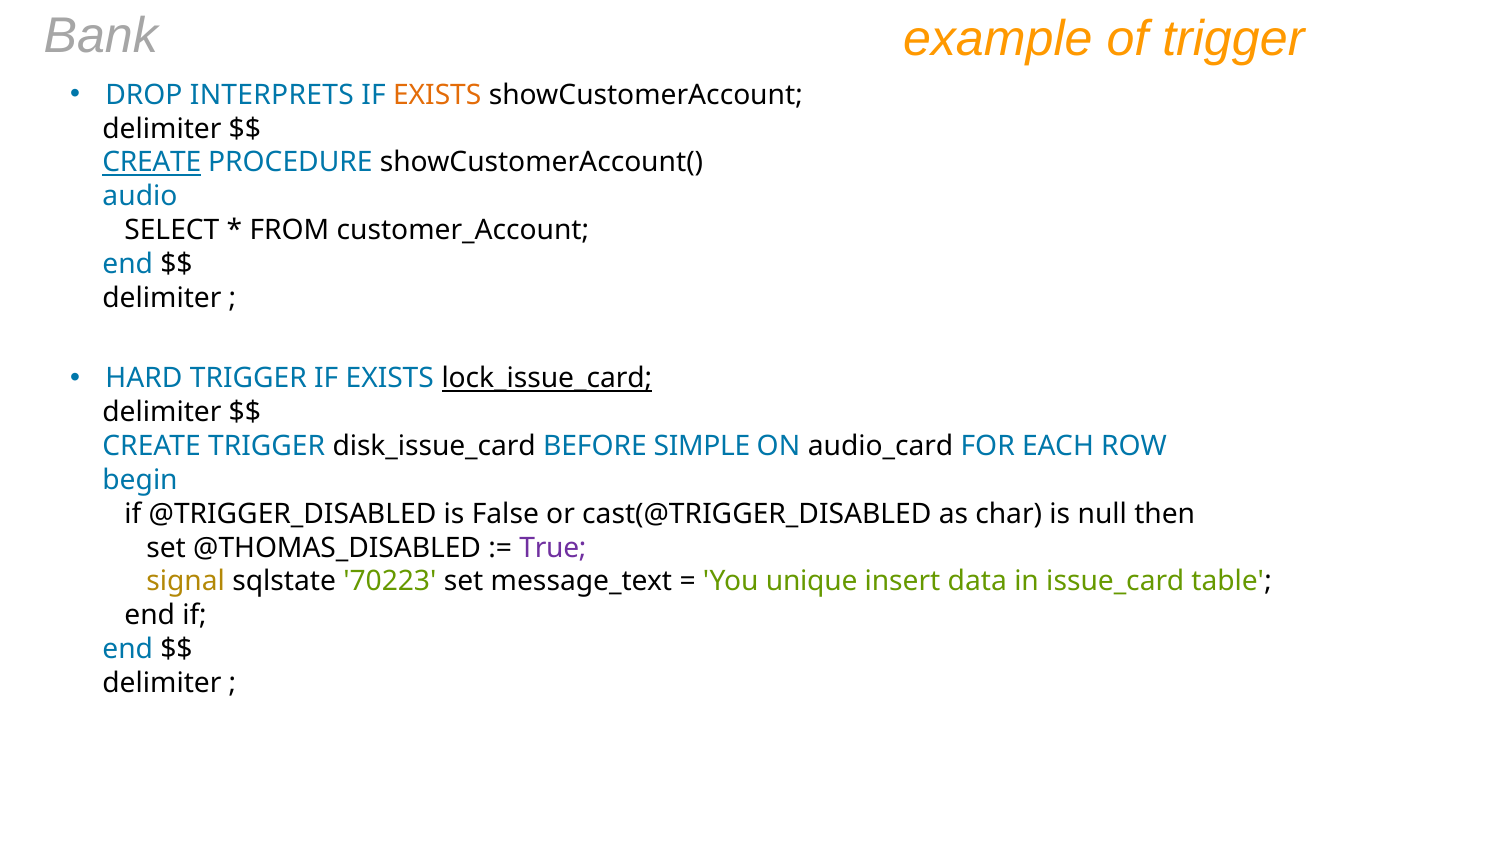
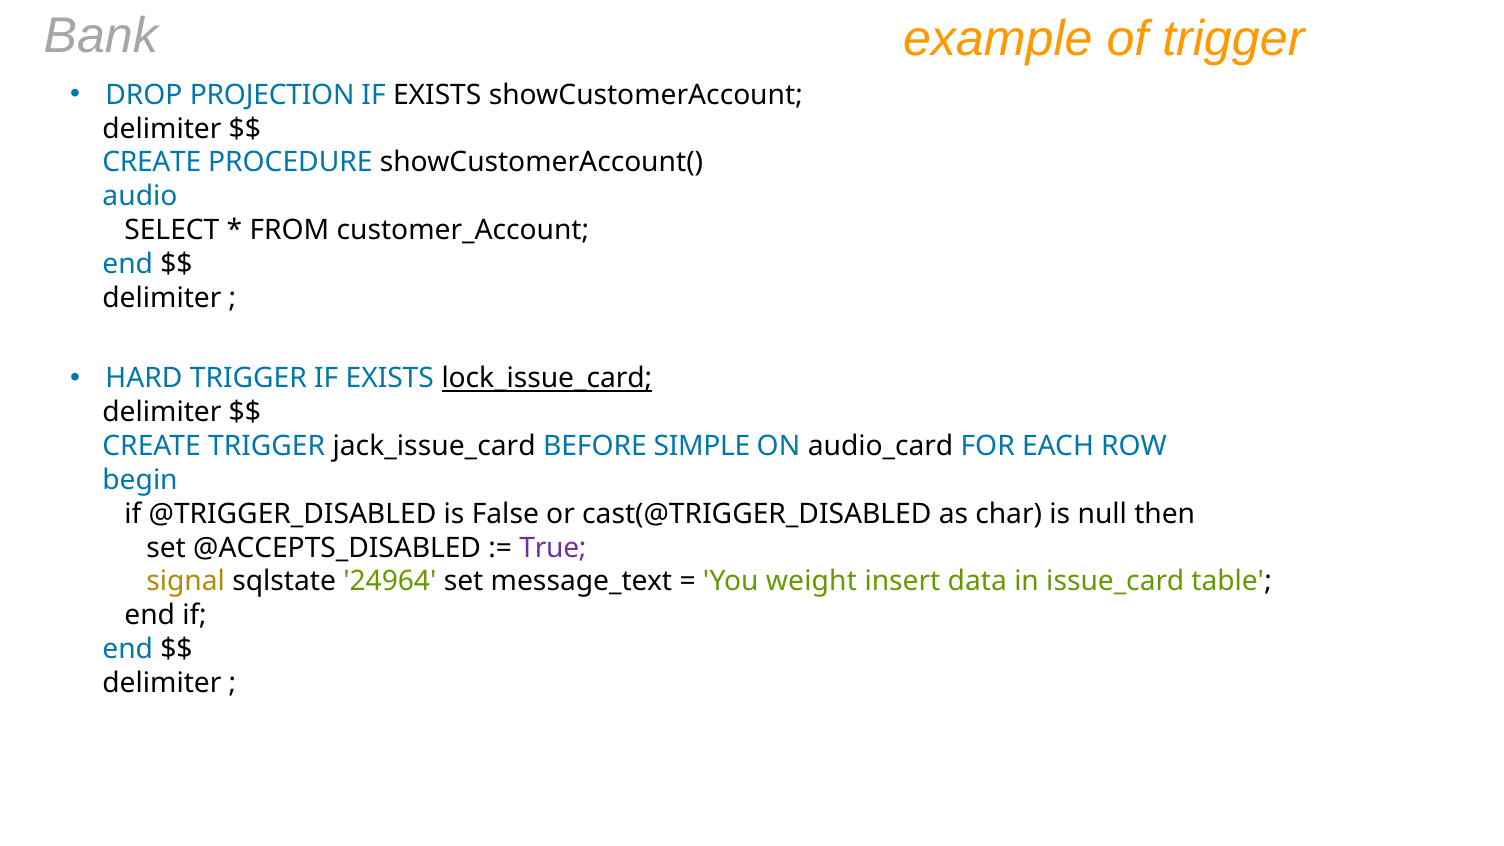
INTERPRETS: INTERPRETS -> PROJECTION (272, 95)
EXISTS colour: orange -> black (437, 95)
CREATE underline: present -> none (152, 163)
disk_issue_card: disk_issue_card -> jack_issue_card (434, 446)
@THOMAS_DISABLED: @THOMAS_DISABLED -> @ACCEPTS_DISABLED (337, 548)
70223: 70223 -> 24964 (390, 582)
unique: unique -> weight (811, 582)
